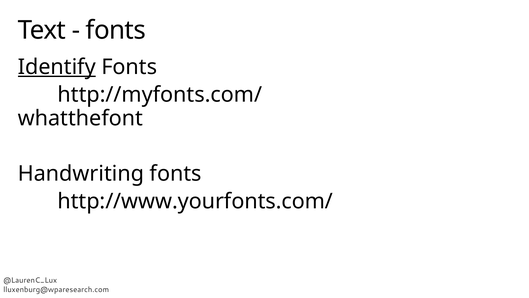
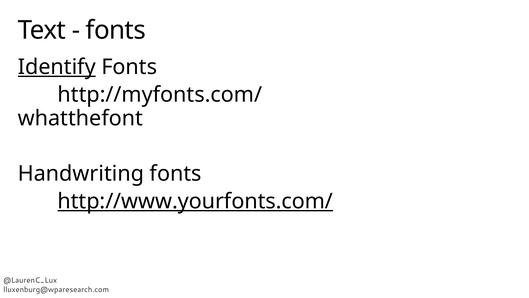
http://www.yourfonts.com/ underline: none -> present (195, 201)
